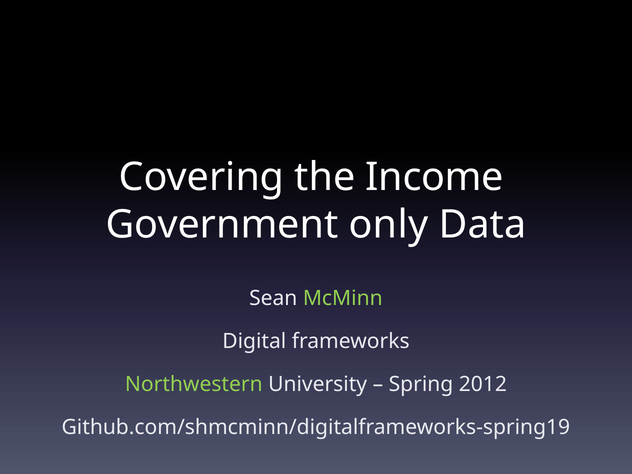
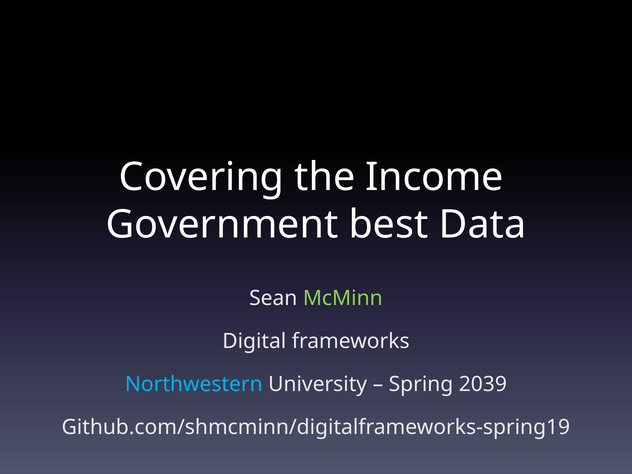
only: only -> best (389, 225)
Northwestern colour: light green -> light blue (194, 384)
2012: 2012 -> 2039 (483, 384)
